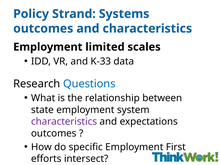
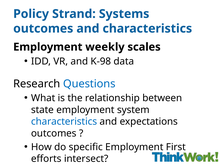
limited: limited -> weekly (105, 47)
K-33: K-33 -> K-98 (101, 61)
characteristics colour: purple -> blue (64, 122)
